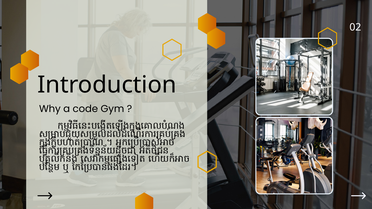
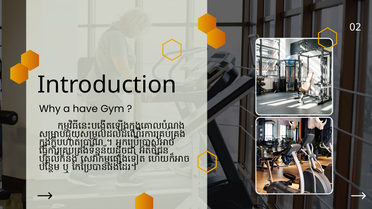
code: code -> have (85, 109)
